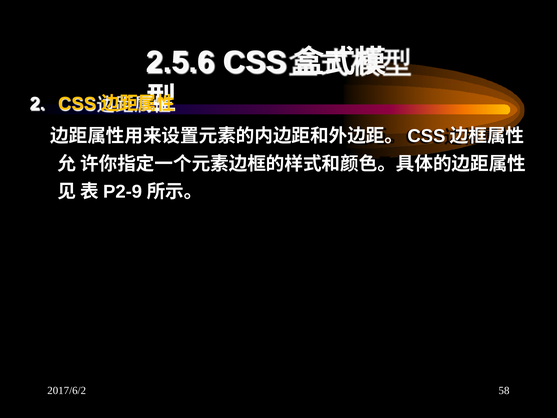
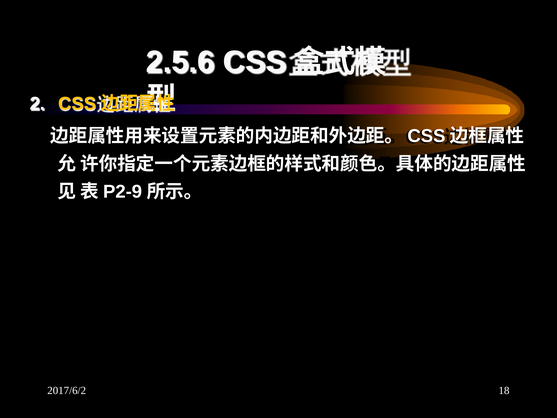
58: 58 -> 18 (504, 390)
